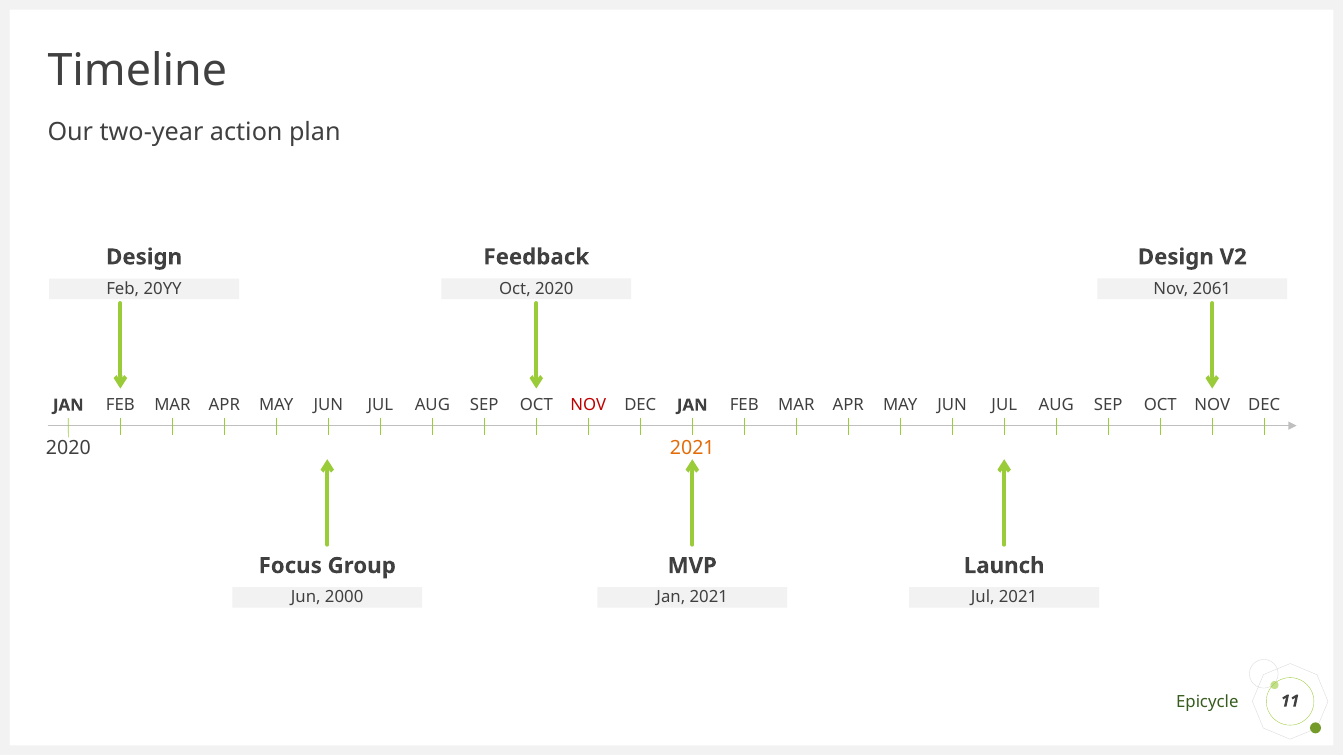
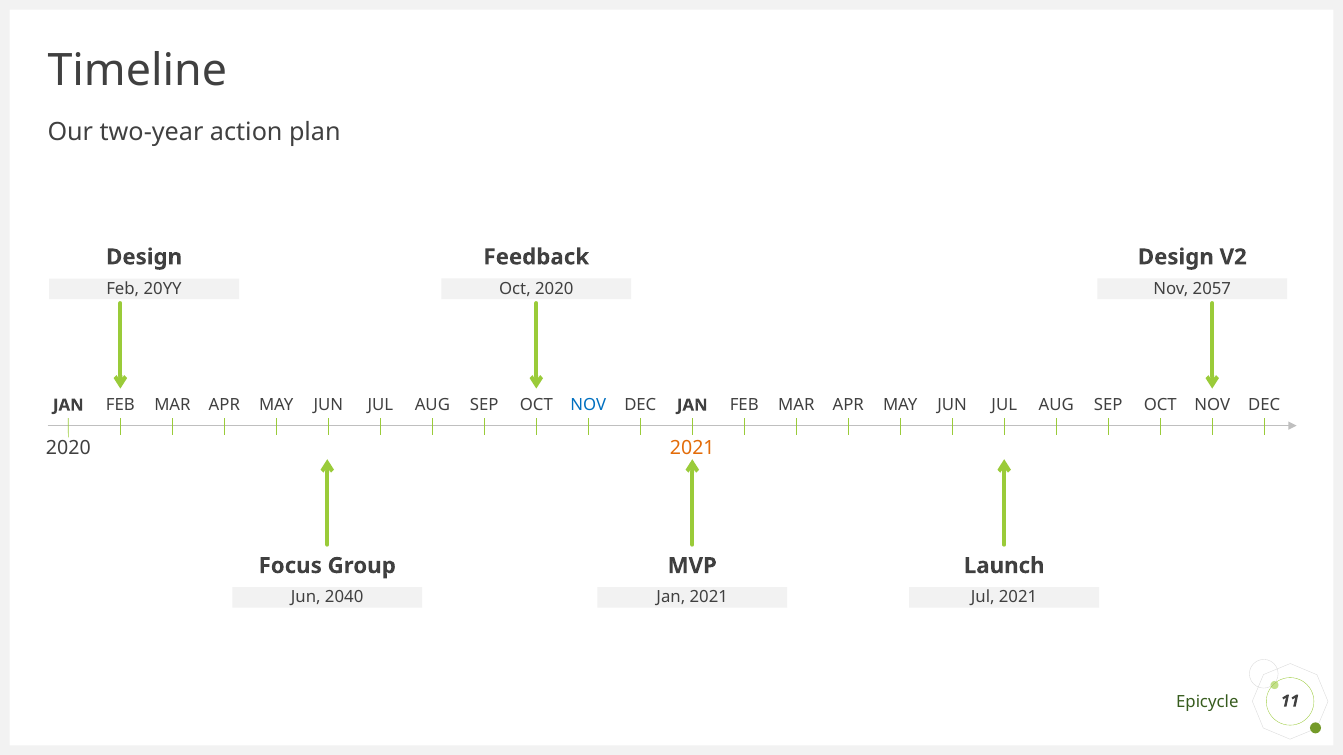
2061: 2061 -> 2057 (1212, 289)
NOV colour: red -> blue (588, 405)
2000: 2000 -> 2040 (344, 598)
